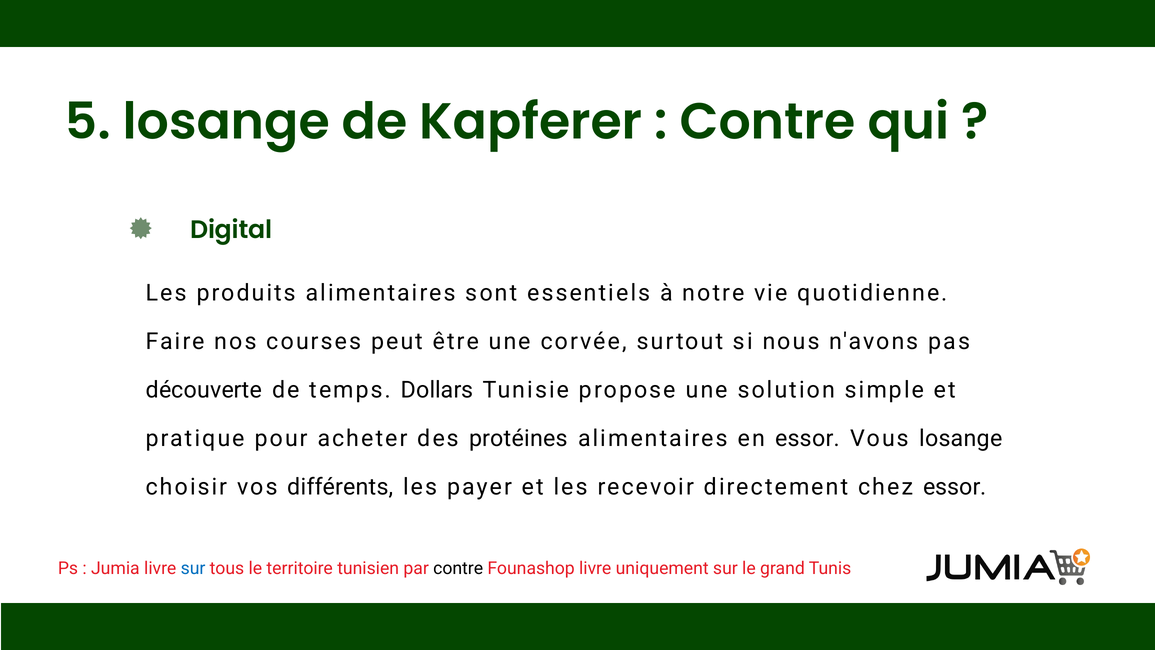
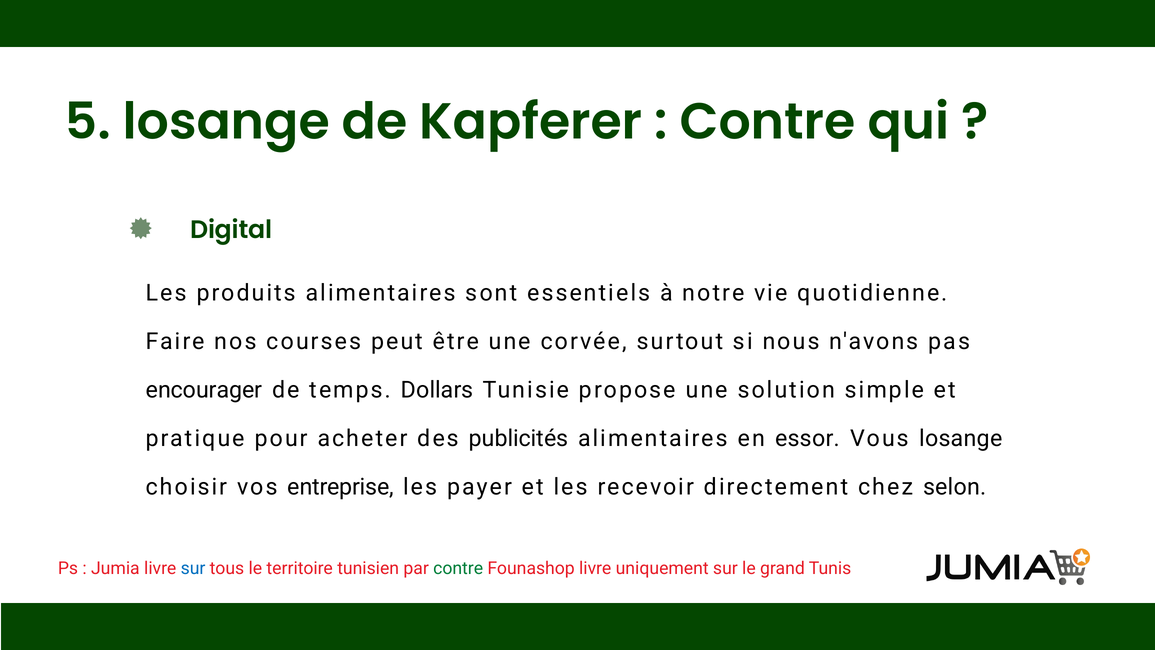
découverte: découverte -> encourager (204, 390)
protéines: protéines -> publicités (519, 438)
différents: différents -> entreprise (341, 487)
chez essor: essor -> selon (955, 487)
contre colour: black -> green (458, 568)
